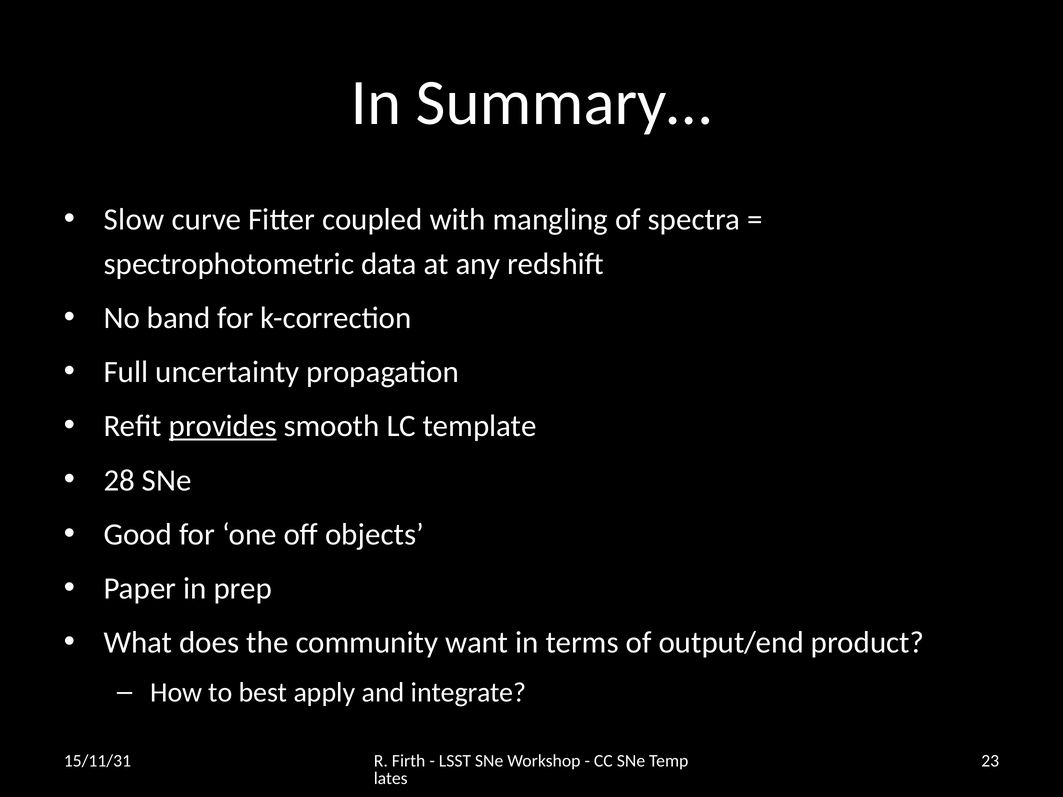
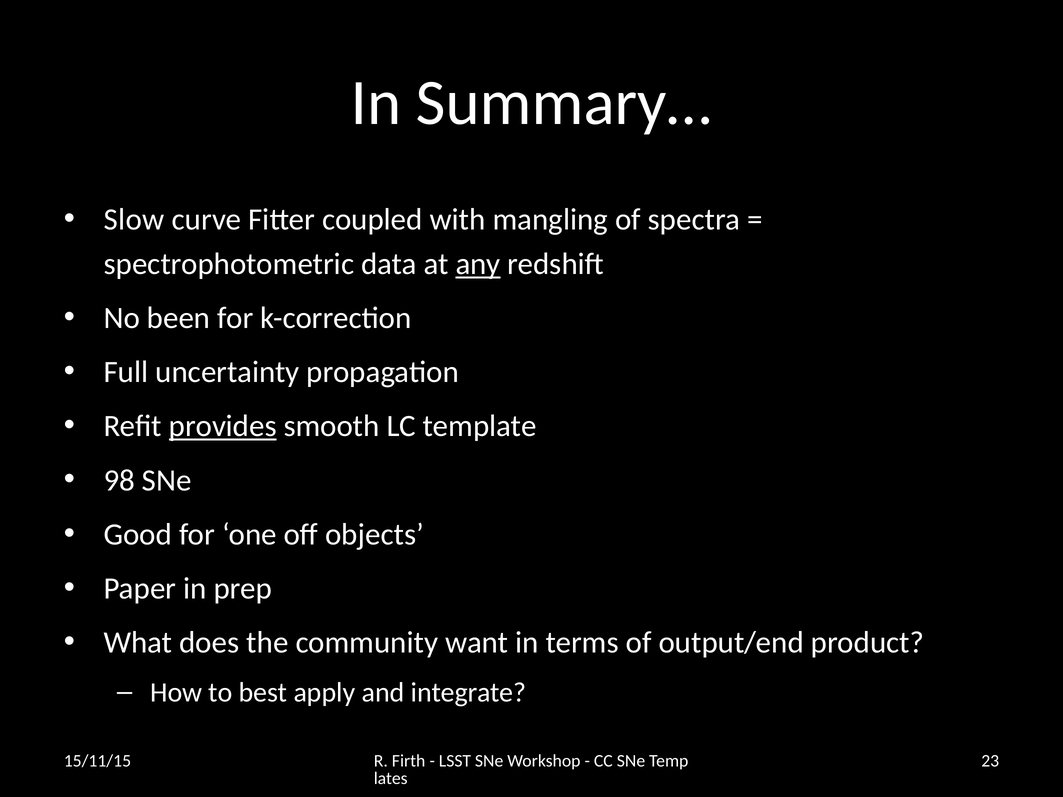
any underline: none -> present (478, 264)
band: band -> been (179, 318)
28: 28 -> 98 (119, 480)
15/11/31: 15/11/31 -> 15/11/15 (97, 761)
